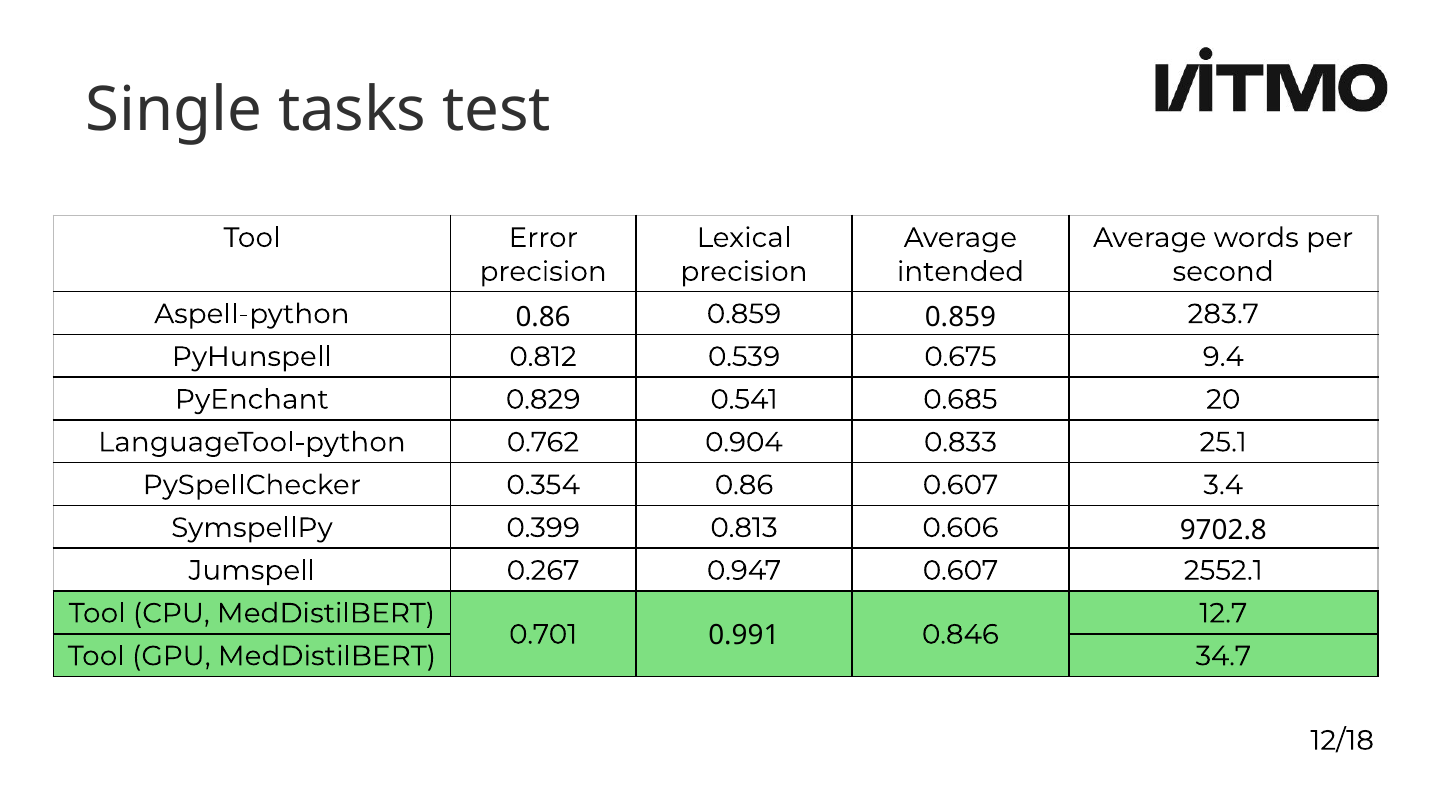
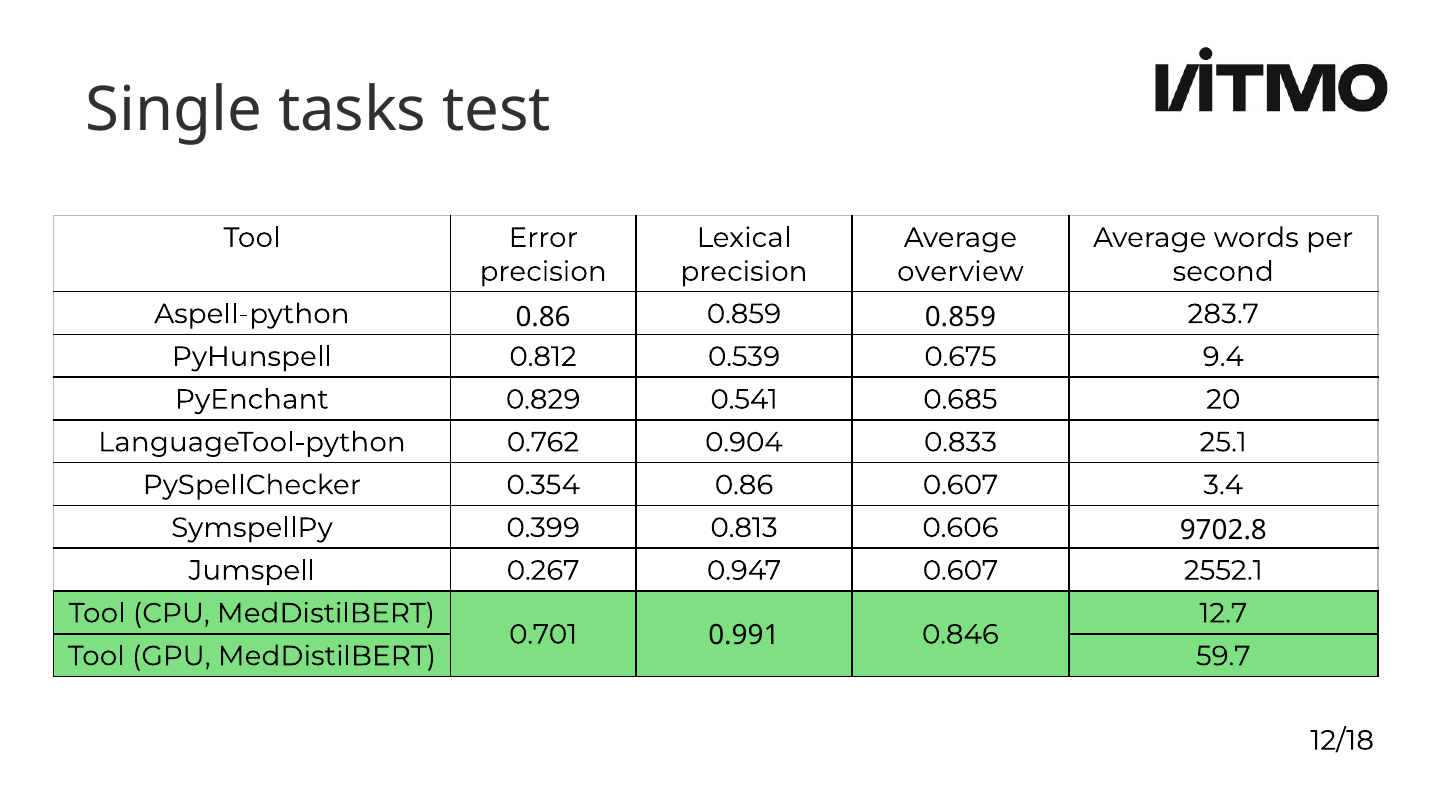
intended: intended -> overview (960, 272)
34.7: 34.7 -> 59.7 (1223, 657)
